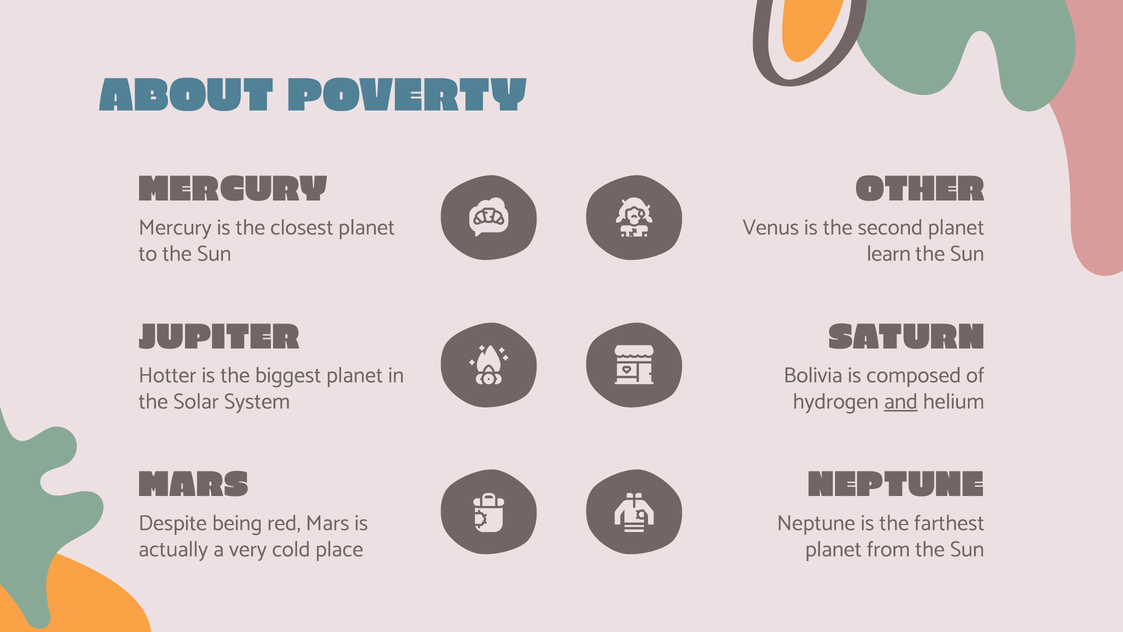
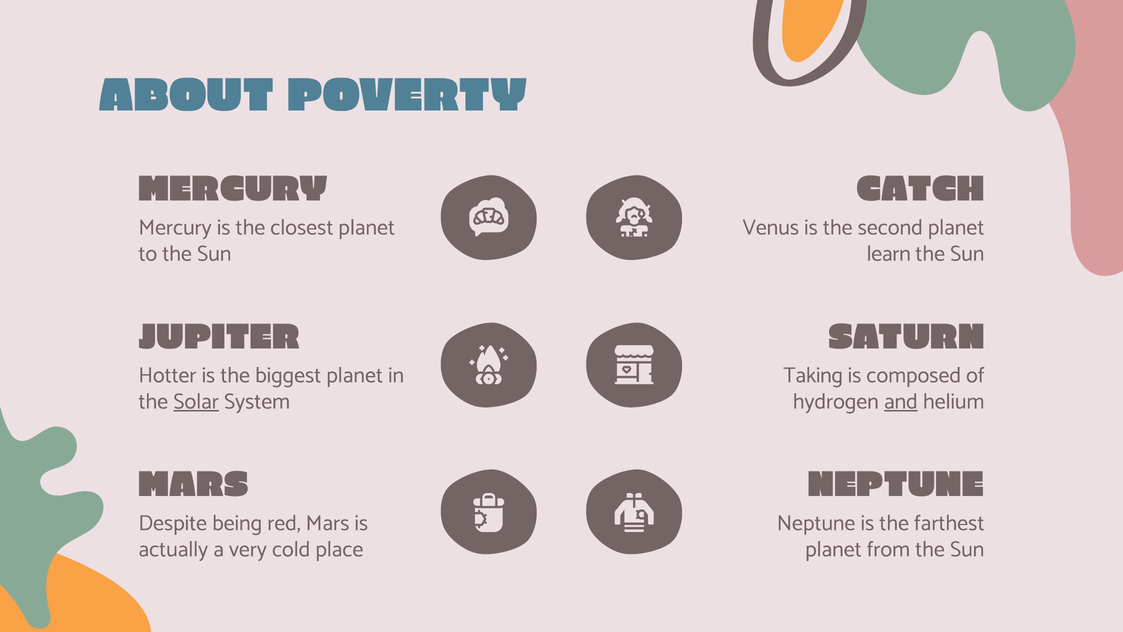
OTHER: OTHER -> CATCH (920, 189)
Bolivia: Bolivia -> Taking (813, 375)
Solar underline: none -> present (196, 401)
